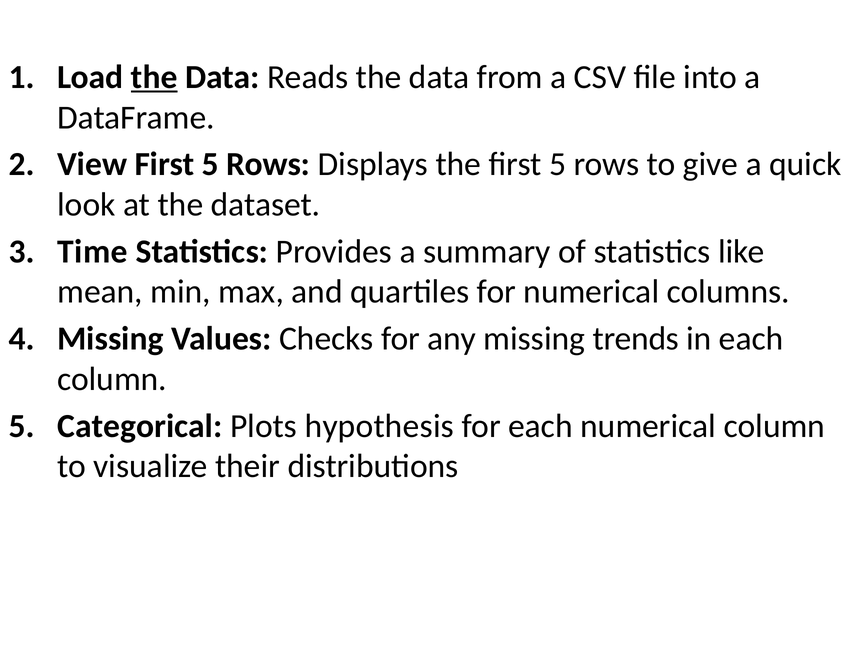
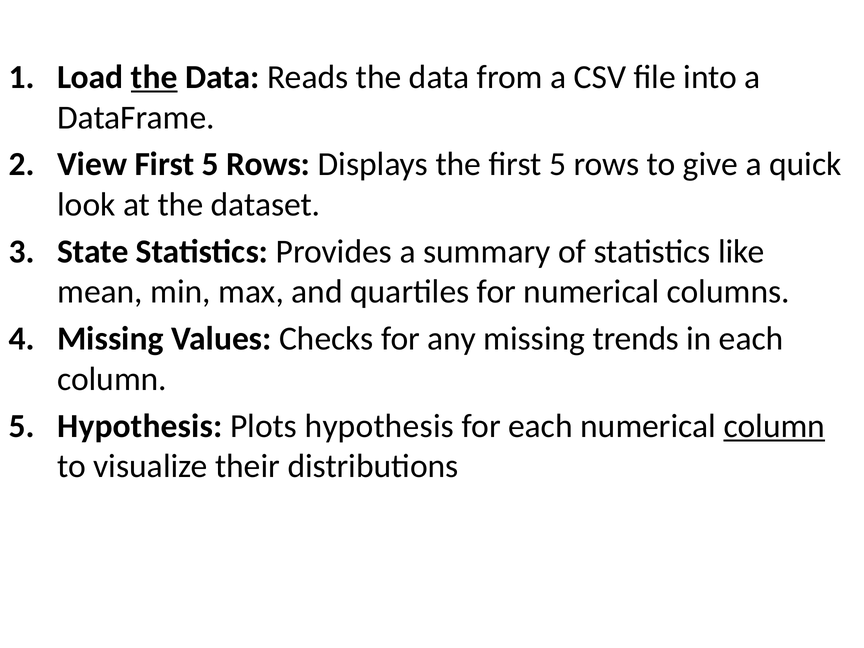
Time: Time -> State (93, 252)
5 Categorical: Categorical -> Hypothesis (140, 426)
column underline: none -> present (774, 426)
